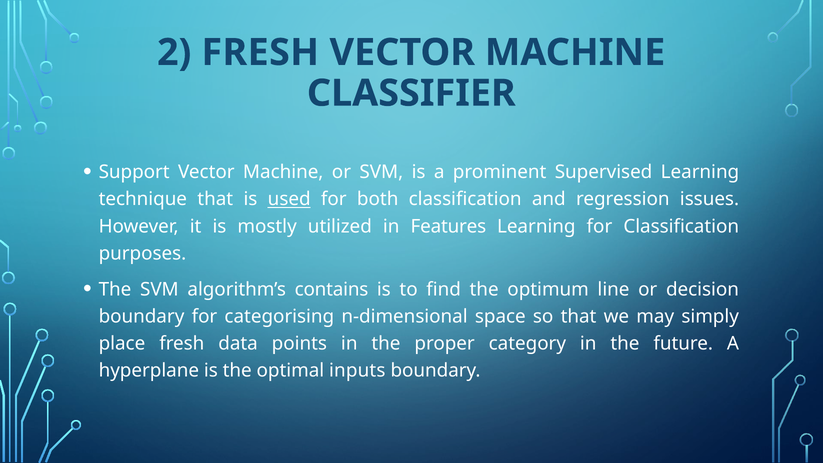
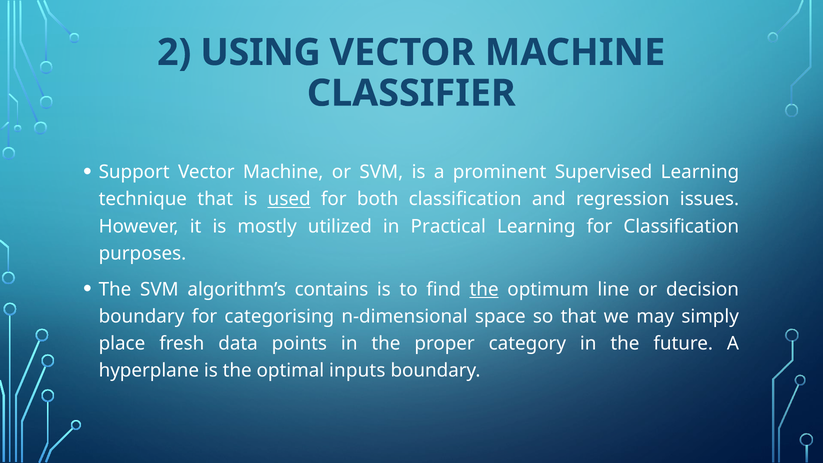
2 FRESH: FRESH -> USING (261, 53)
Features: Features -> Practical (448, 226)
the underline: none -> present (484, 289)
